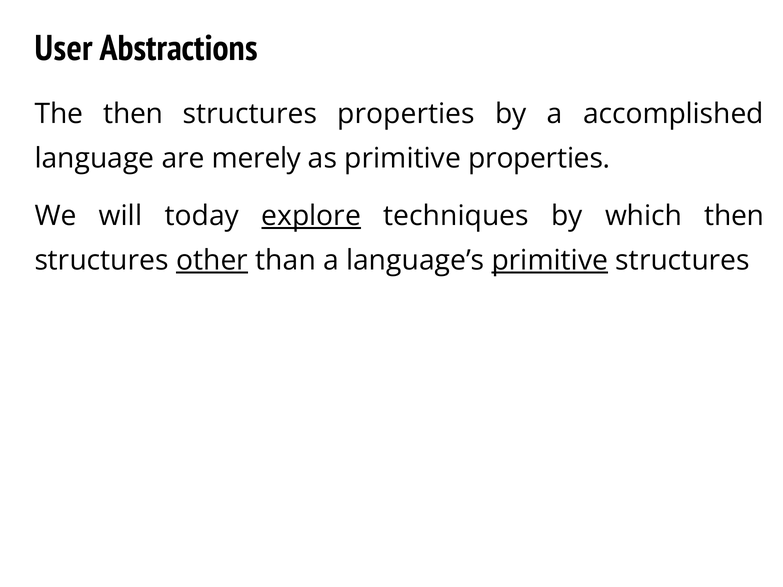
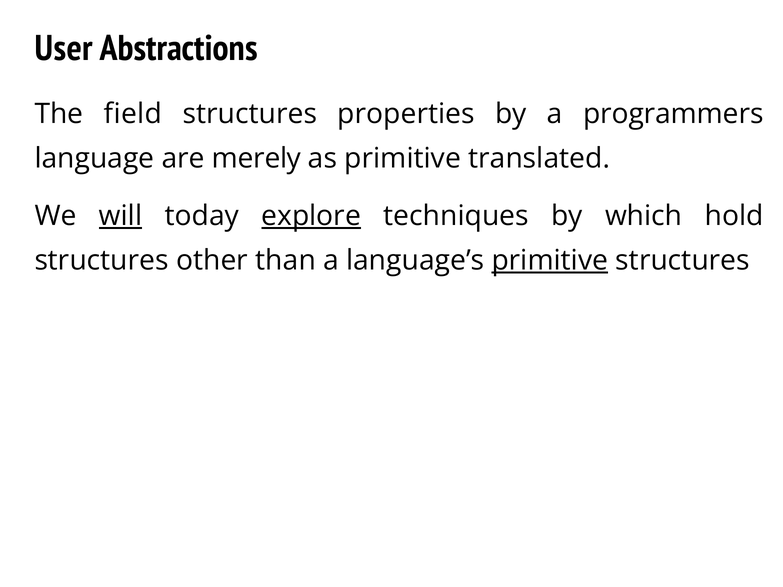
The then: then -> field (133, 114)
accomplished: accomplished -> programmers (673, 114)
primitive properties: properties -> translated (539, 159)
will underline: none -> present (121, 216)
which then: then -> hold (734, 216)
other underline: present -> none (212, 260)
